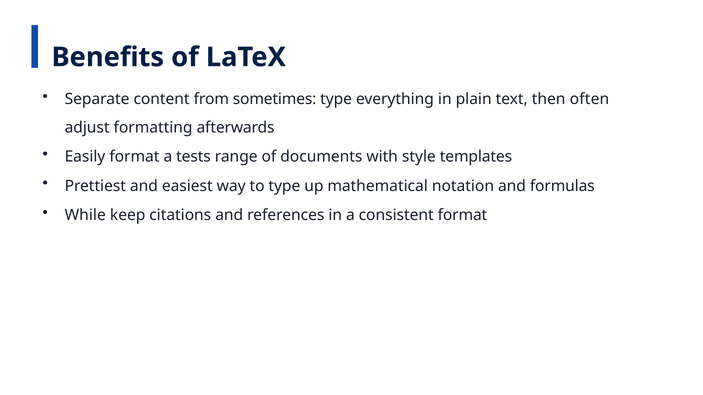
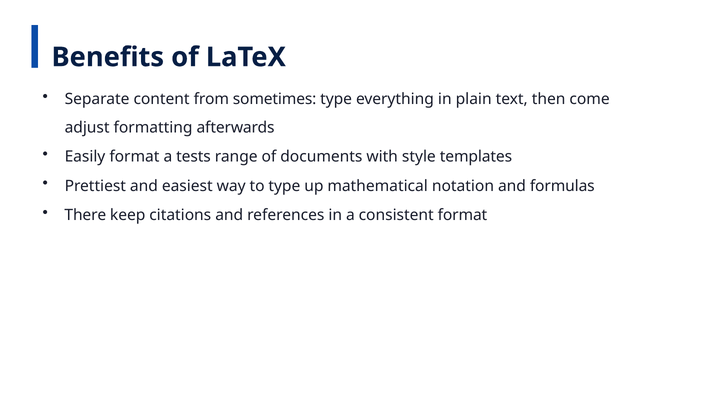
often: often -> come (590, 99)
While: While -> There (85, 215)
